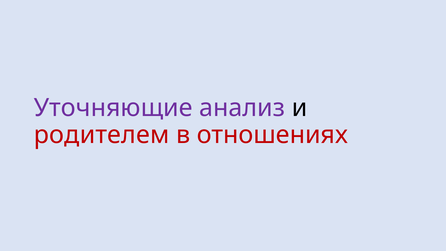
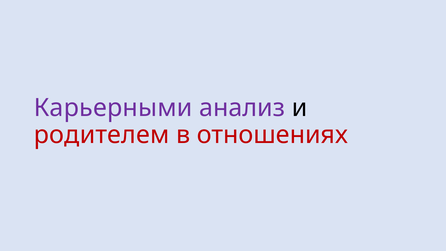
Уточняющие: Уточняющие -> Карьерными (113, 108)
